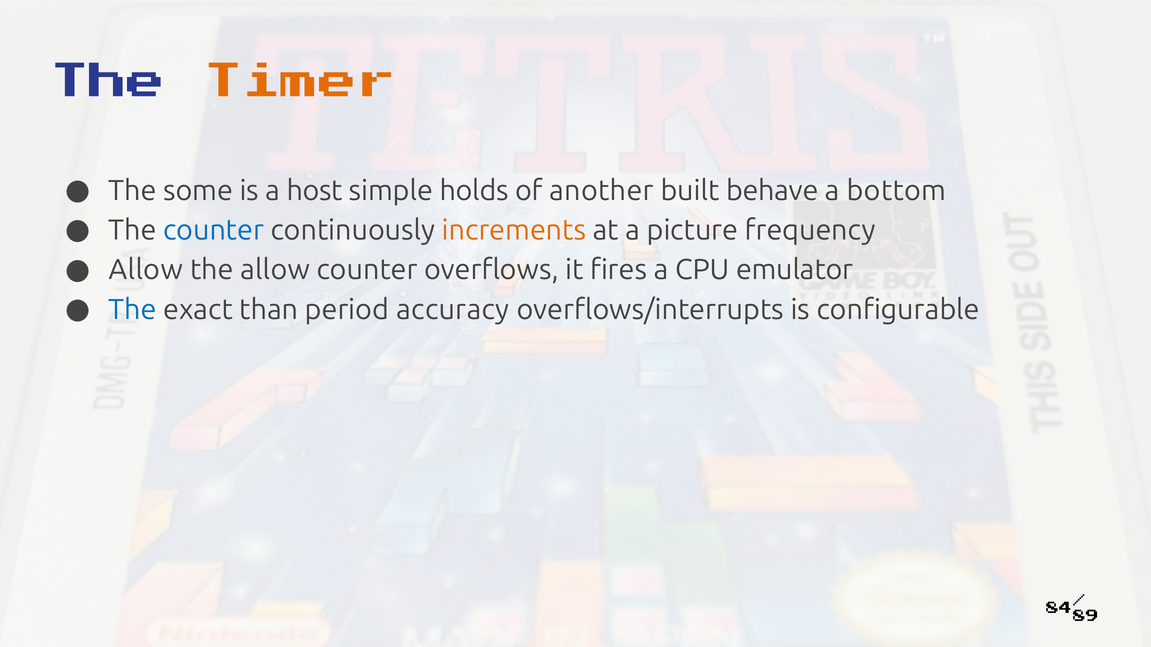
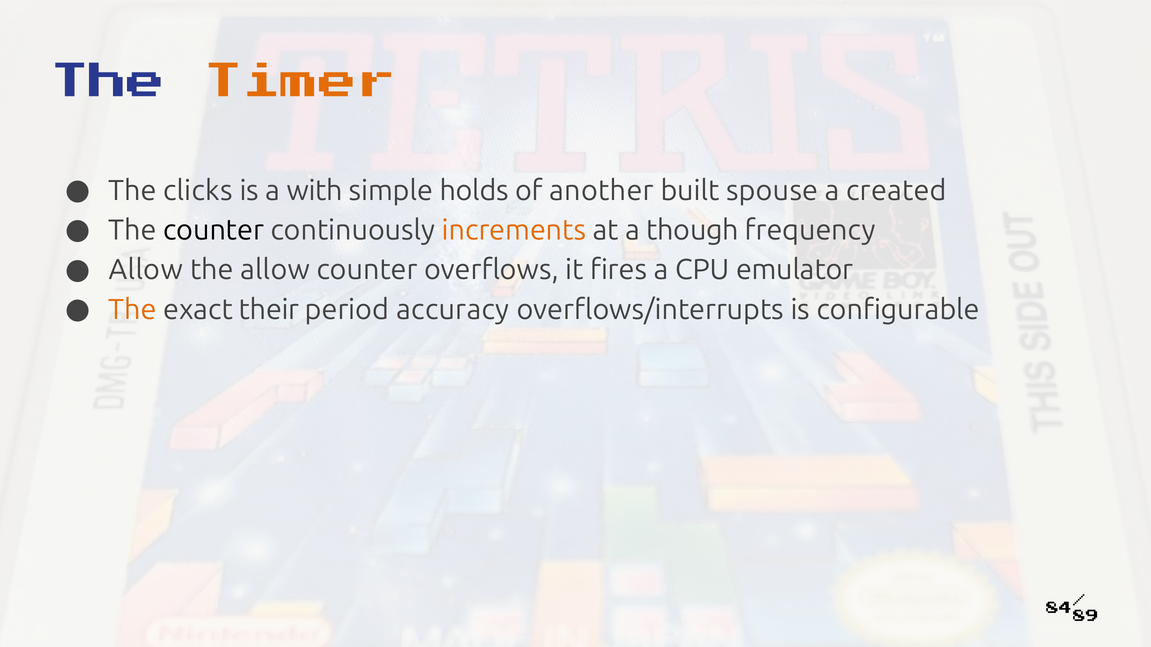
some: some -> clicks (198, 191)
host: host -> with (315, 191)
behave: behave -> spouse (772, 191)
bottom: bottom -> created (897, 191)
counter colour: blue -> black (214, 230)
picture: picture -> though (693, 230)
The colour: blue -> orange (132, 310)
than: than -> their (269, 310)
